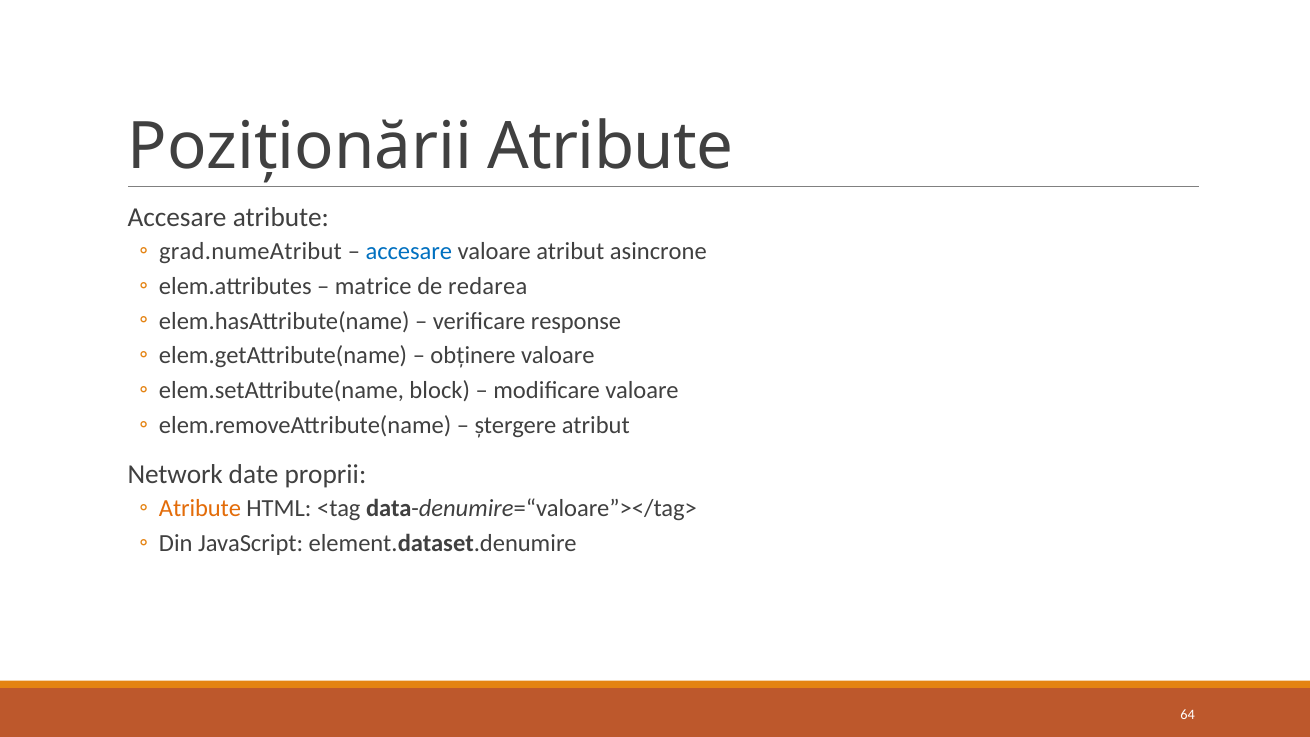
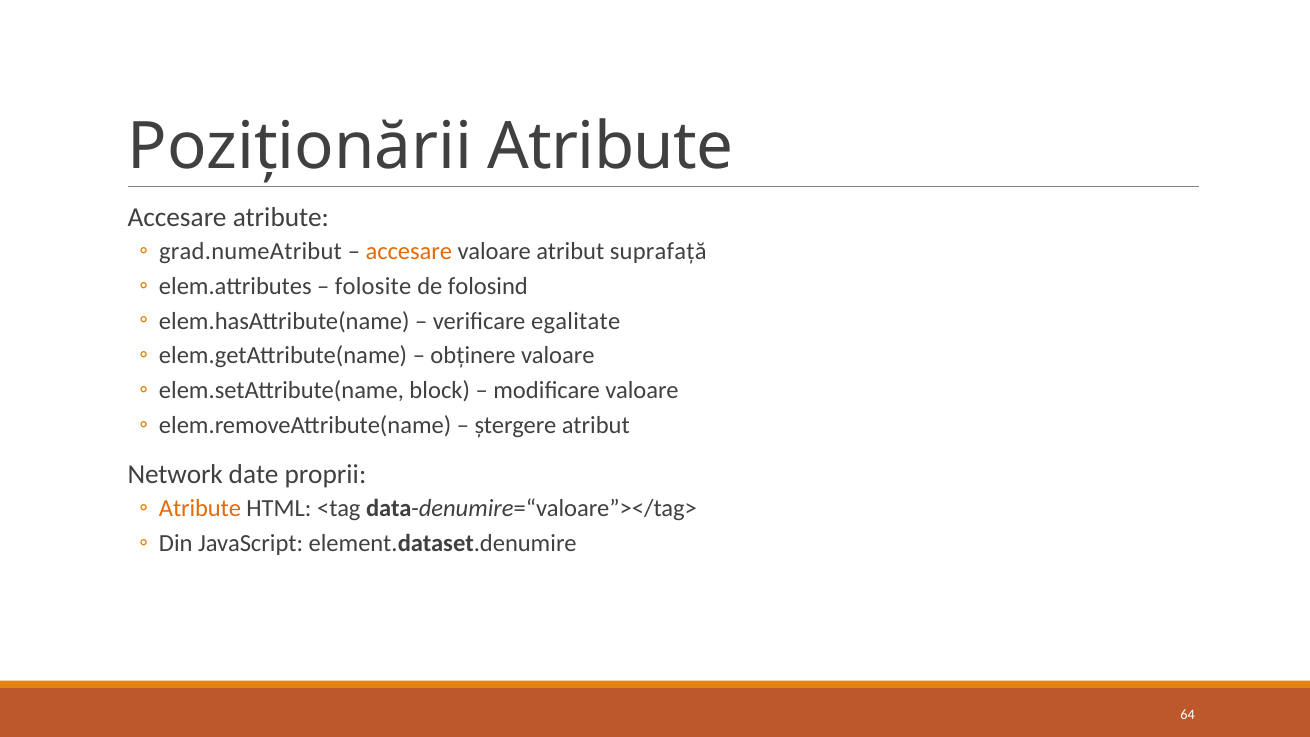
accesare colour: blue -> orange (409, 251)
asincrone: asincrone -> suprafață (658, 251)
matrice: matrice -> folosite (373, 286)
redarea: redarea -> folosind (488, 286)
response: response -> egalitate (576, 321)
